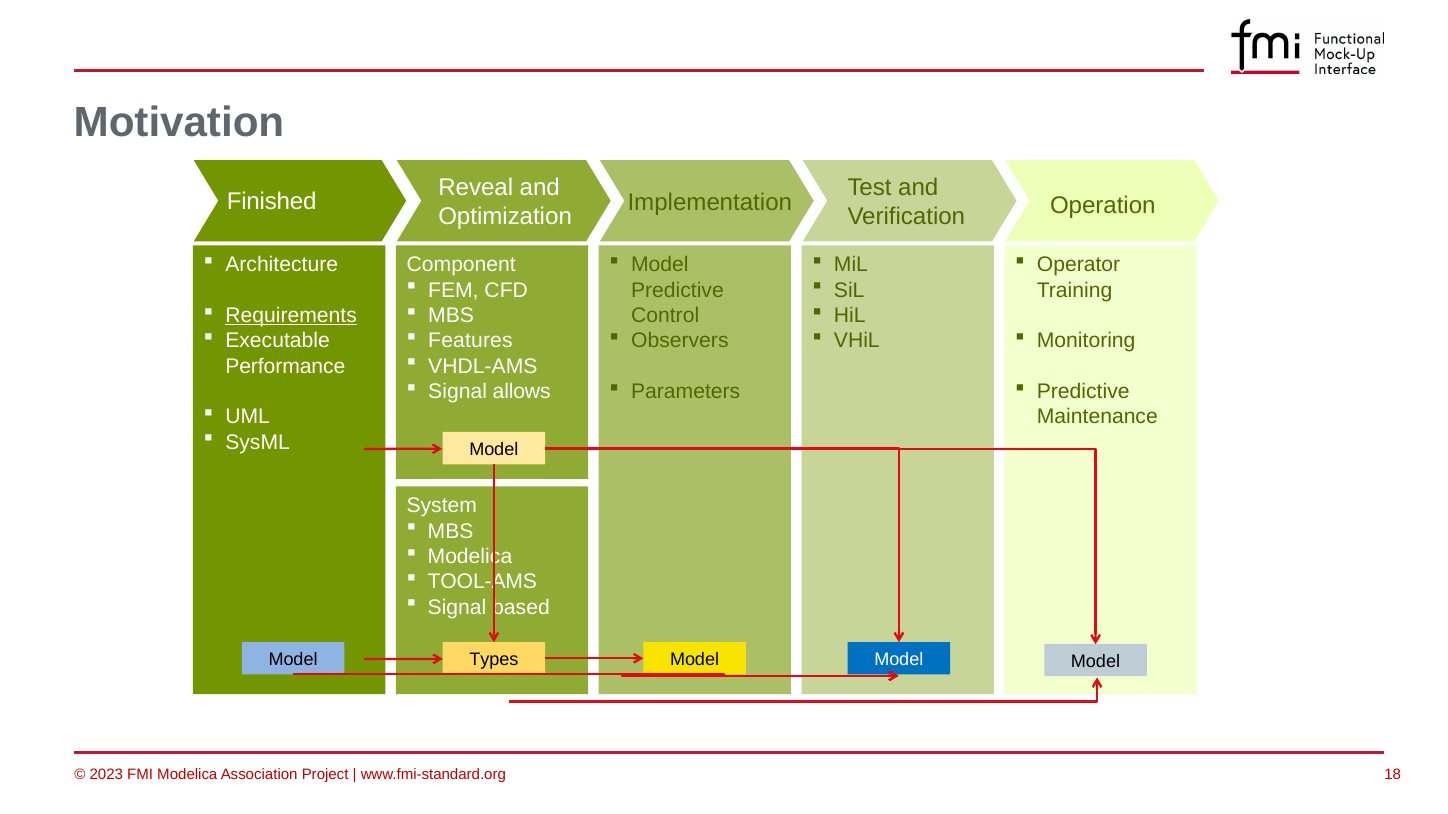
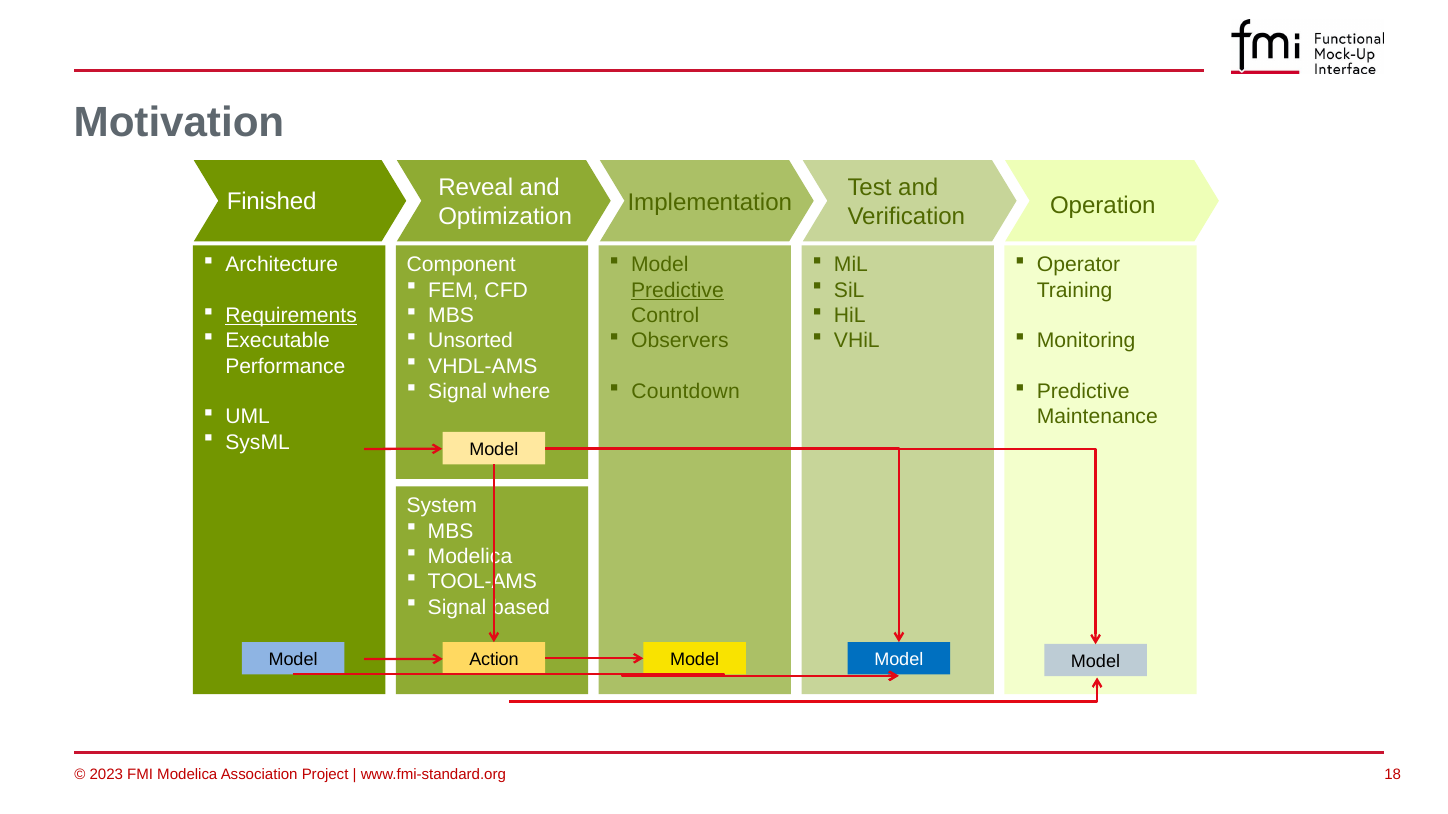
Predictive underline: none -> present (677, 290)
Features: Features -> Unsorted (471, 341)
allows: allows -> where (522, 392)
Parameters: Parameters -> Countdown (686, 392)
Types: Types -> Action (494, 660)
